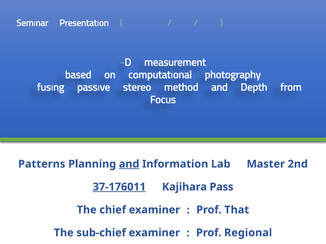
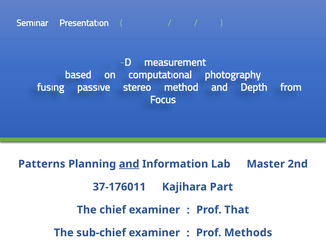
37-176011 underline: present -> none (119, 187)
Kajihara Pass: Pass -> Part (221, 187)
Regional: Regional -> Methods (248, 233)
